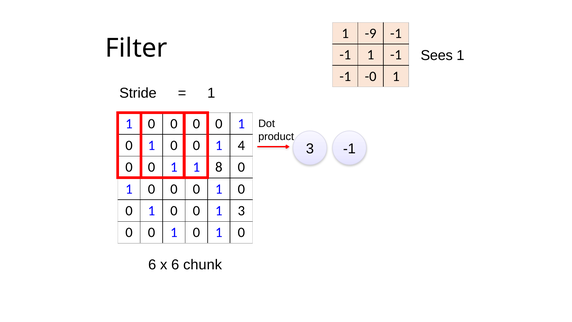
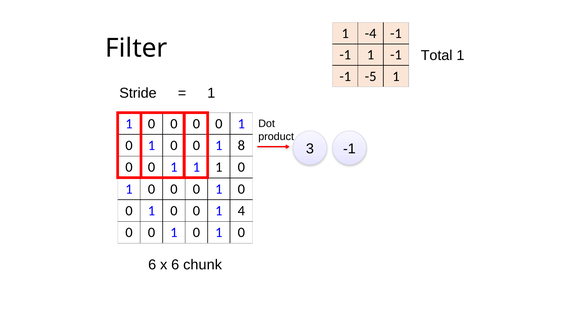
-9: -9 -> -4 (371, 33)
Sees: Sees -> Total (437, 55)
-0: -0 -> -5 (371, 76)
4: 4 -> 8 (241, 145)
1 1 8: 8 -> 1 (219, 167)
0 1 3: 3 -> 4 (241, 211)
